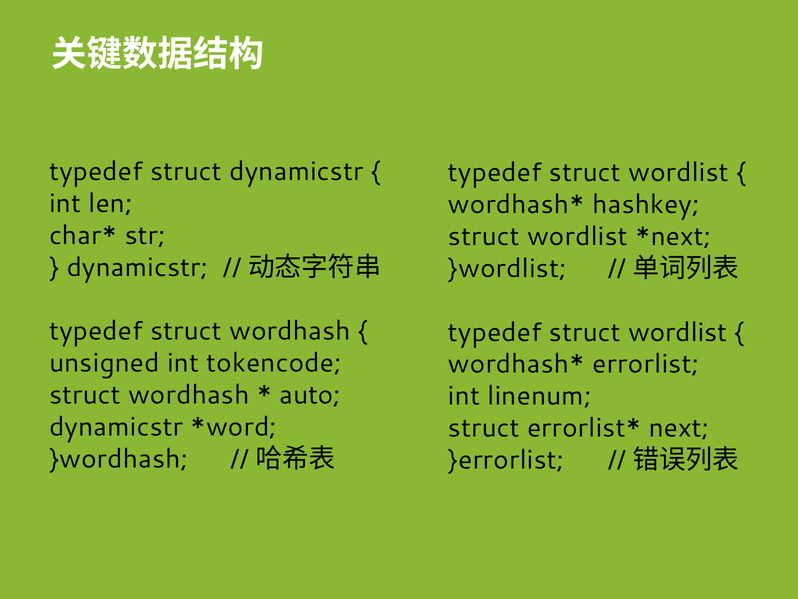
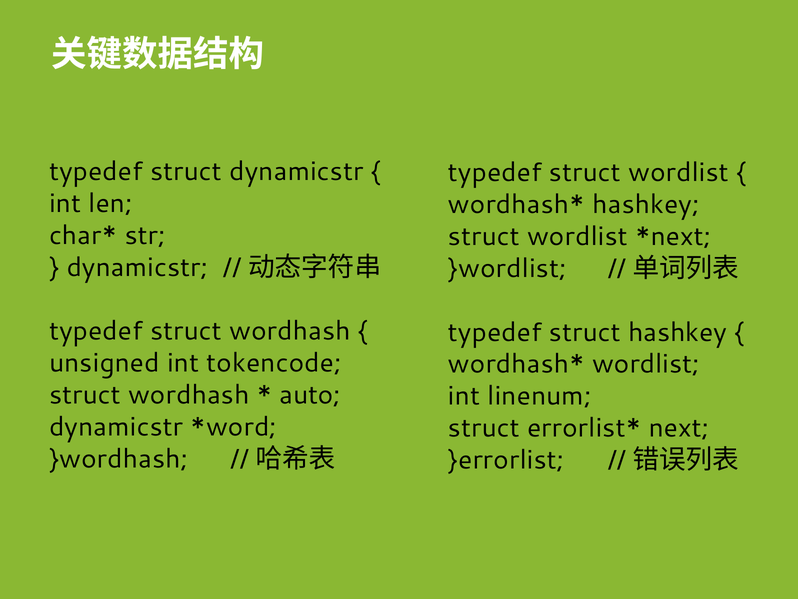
wordlist: wordlist -> hashkey (678, 332)
errorlist: errorlist -> wordlist (646, 364)
